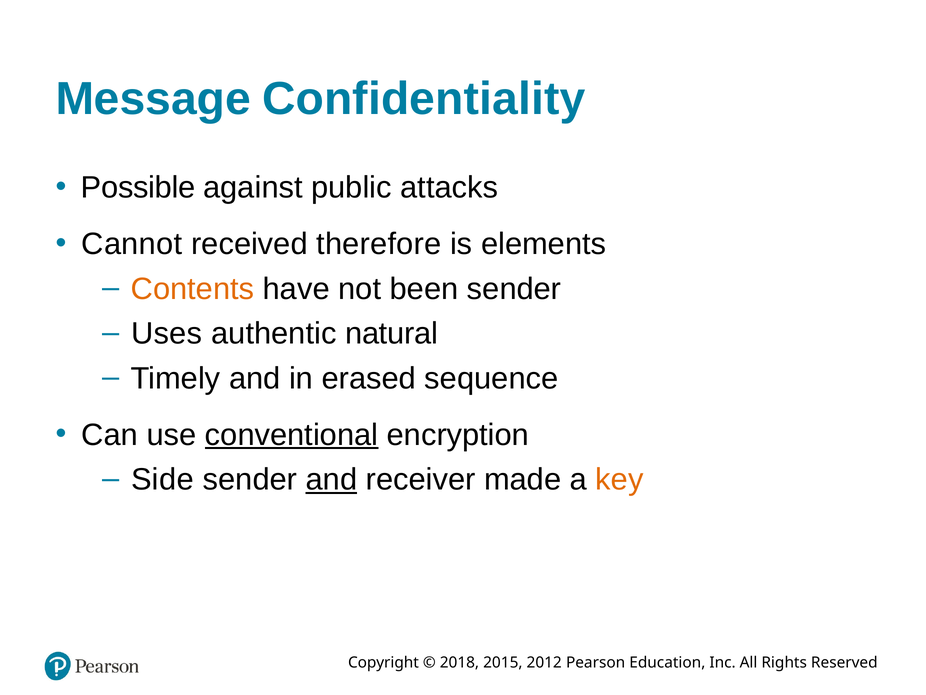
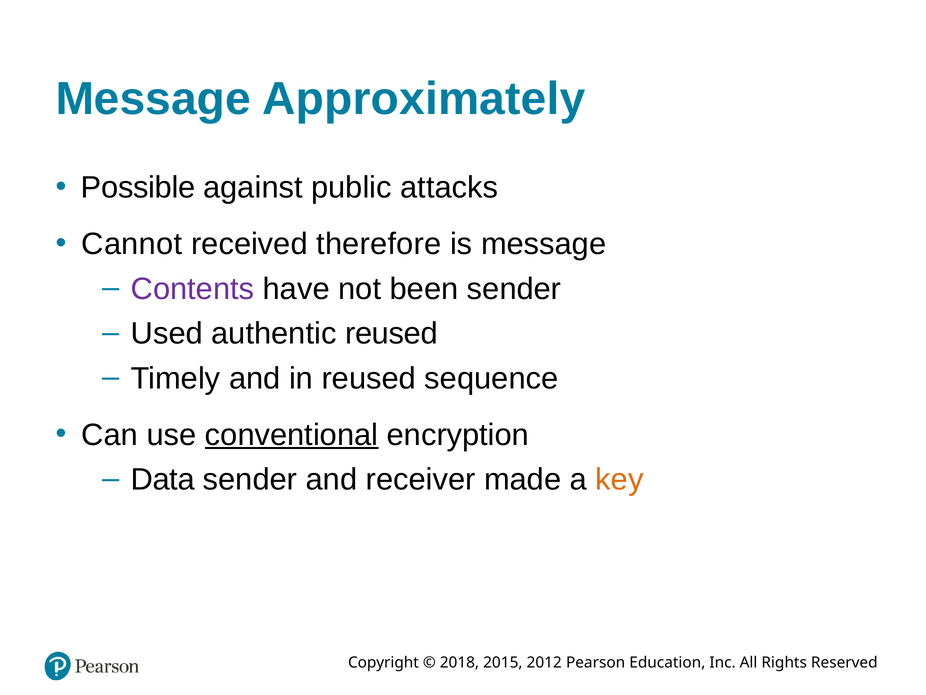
Confidentiality: Confidentiality -> Approximately (424, 99)
is elements: elements -> message (544, 244)
Contents colour: orange -> purple (193, 289)
Uses: Uses -> Used (167, 333)
authentic natural: natural -> reused (392, 333)
in erased: erased -> reused (369, 378)
Side: Side -> Data (163, 479)
and underline: present -> none (331, 479)
